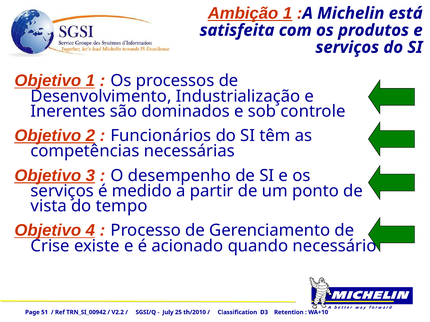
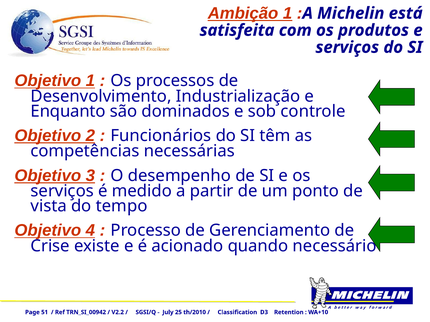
Inerentes: Inerentes -> Enquanto (68, 111)
